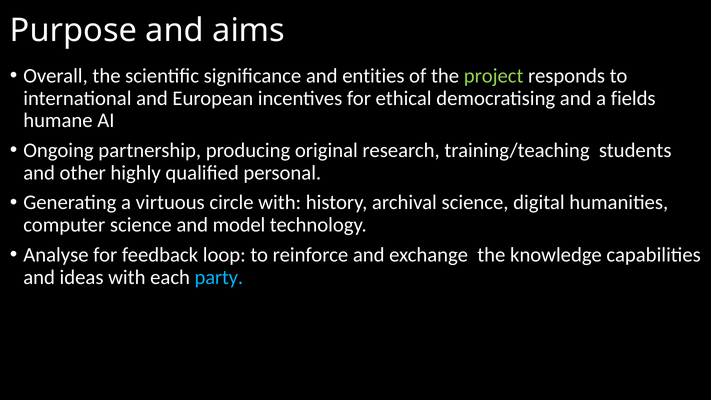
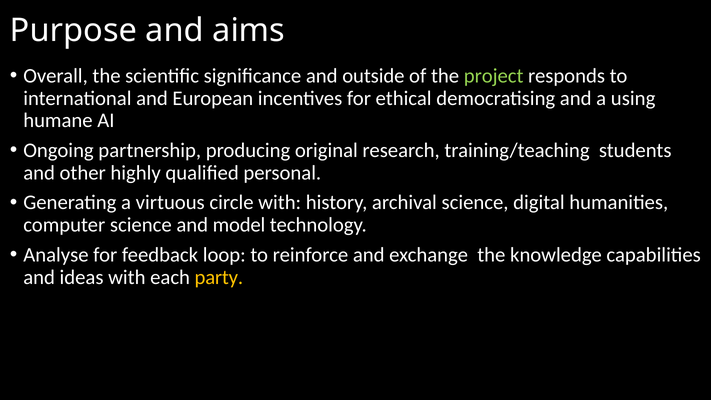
entities: entities -> outside (373, 76)
fields: fields -> using (633, 98)
party colour: light blue -> yellow (219, 277)
